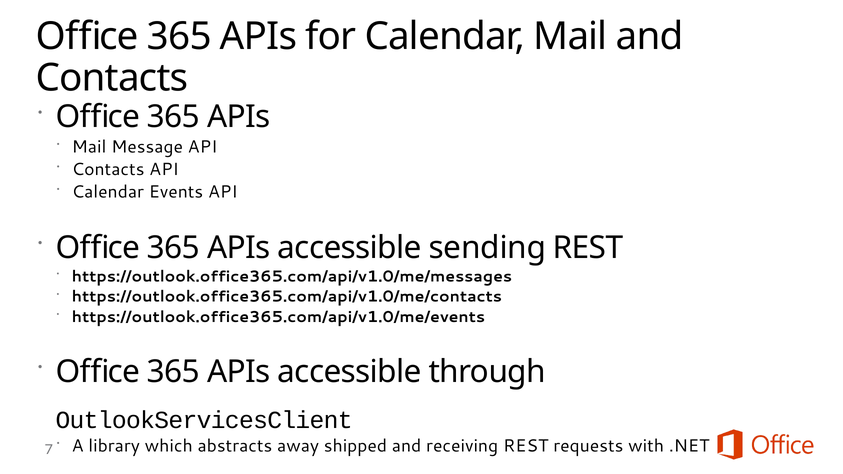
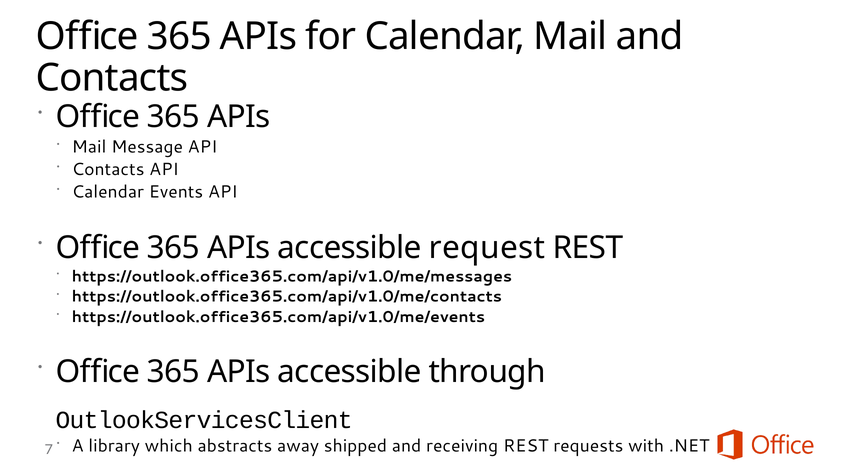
sending: sending -> request (487, 248)
